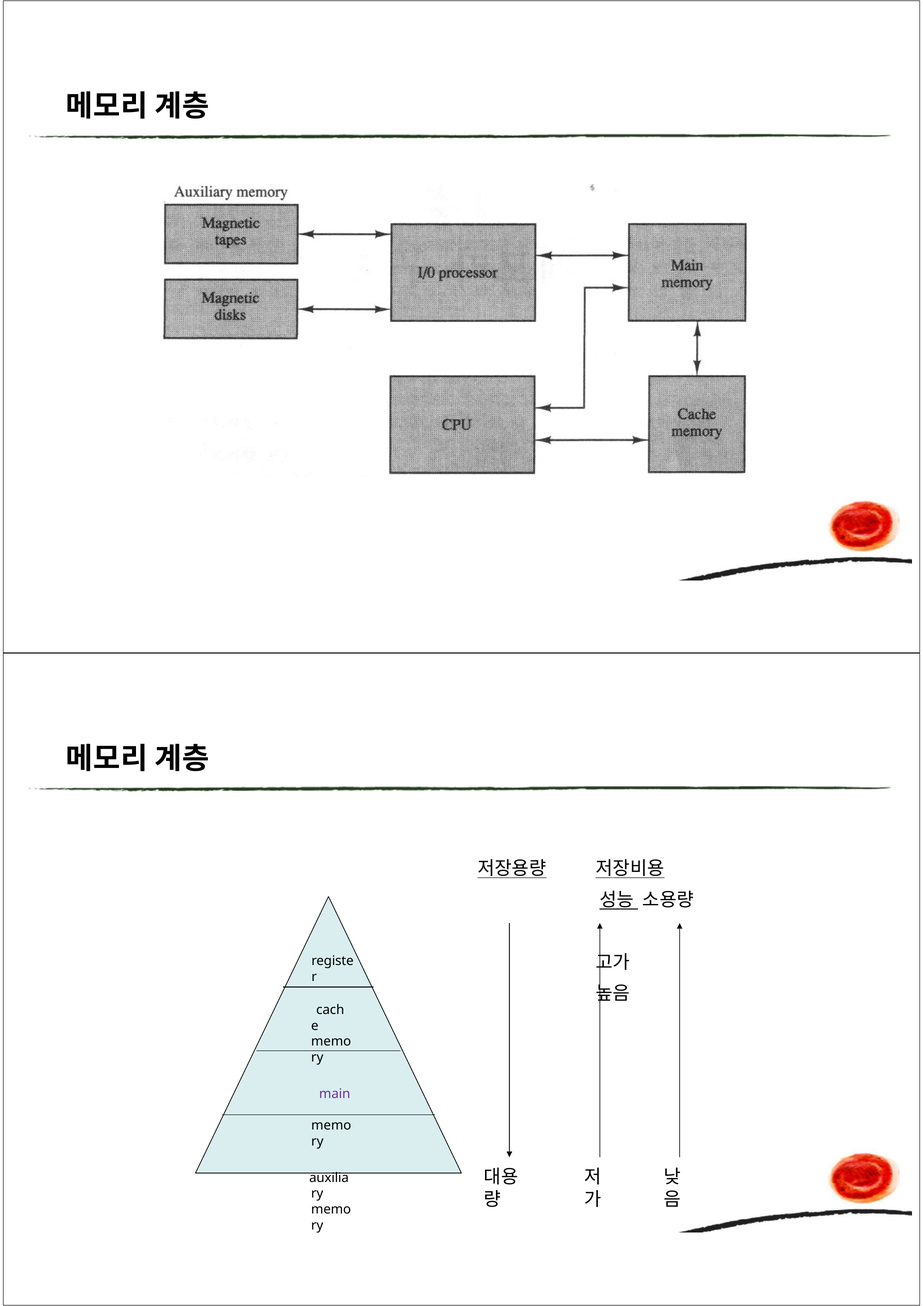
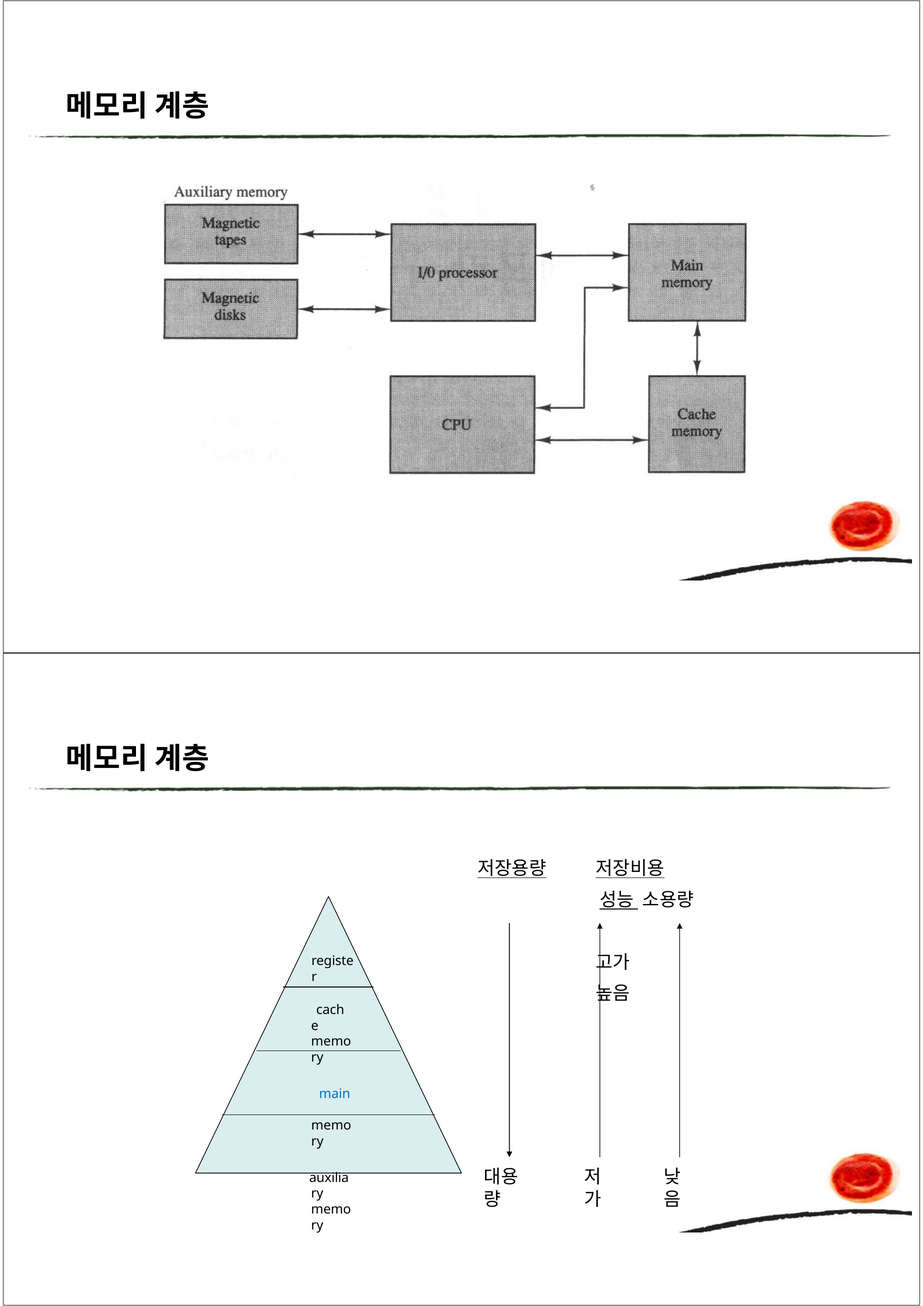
main colour: purple -> blue (335, 1094)
